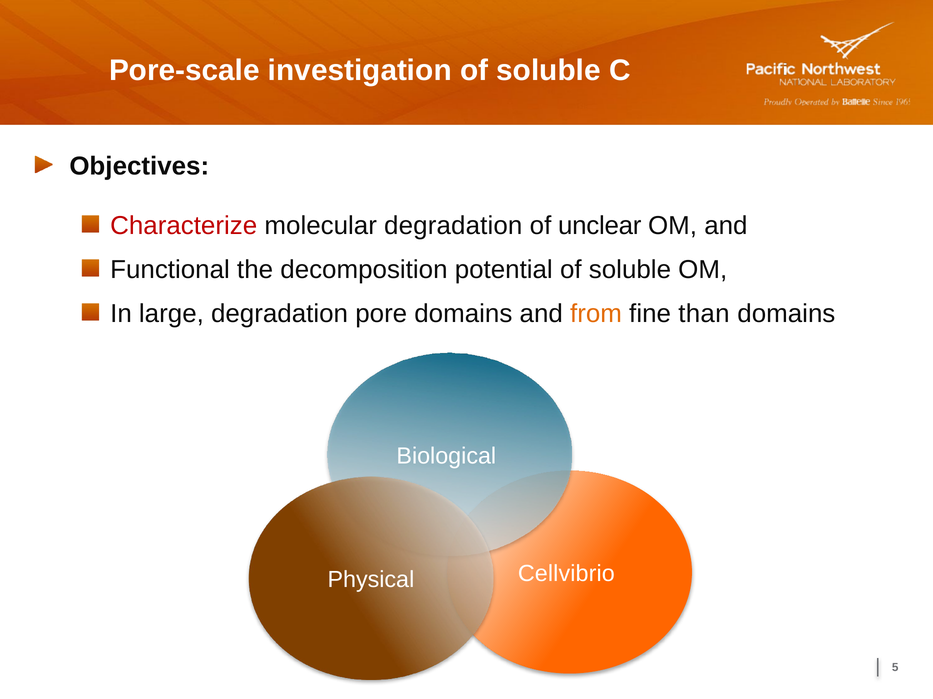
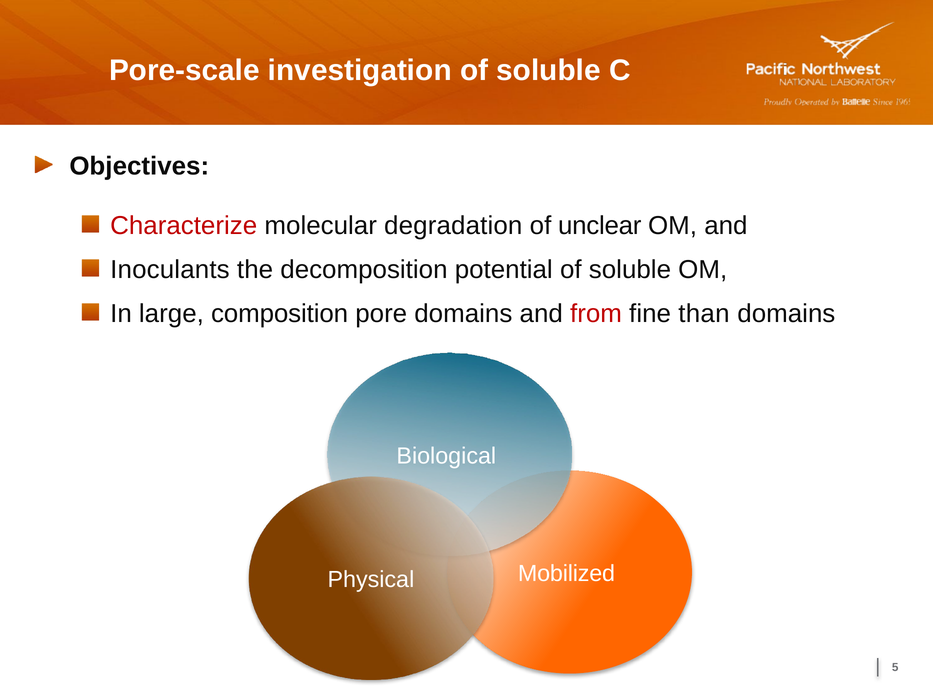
Functional: Functional -> Inoculants (170, 270)
large degradation: degradation -> composition (280, 314)
from colour: orange -> red (596, 314)
Cellvibrio: Cellvibrio -> Mobilized (566, 574)
